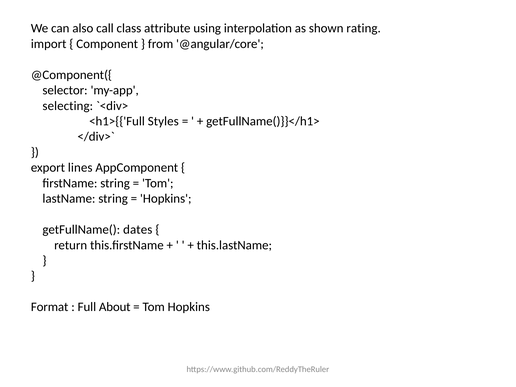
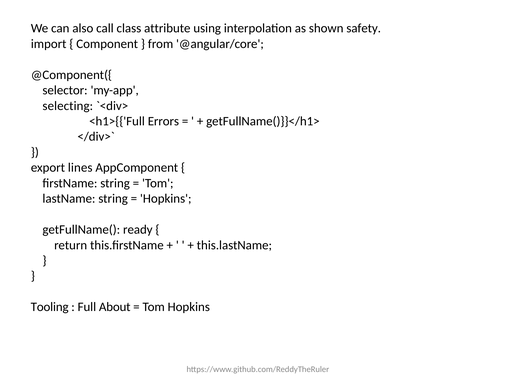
rating: rating -> safety (364, 28)
Styles: Styles -> Errors (163, 121)
dates: dates -> ready (138, 230)
Format: Format -> Tooling (50, 307)
